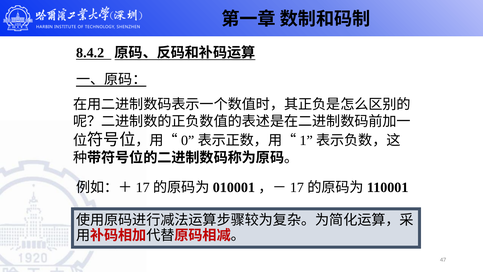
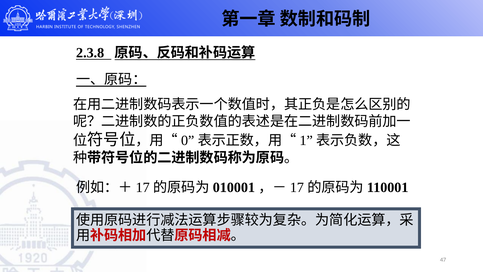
8.4.2: 8.4.2 -> 2.3.8 (90, 53)
